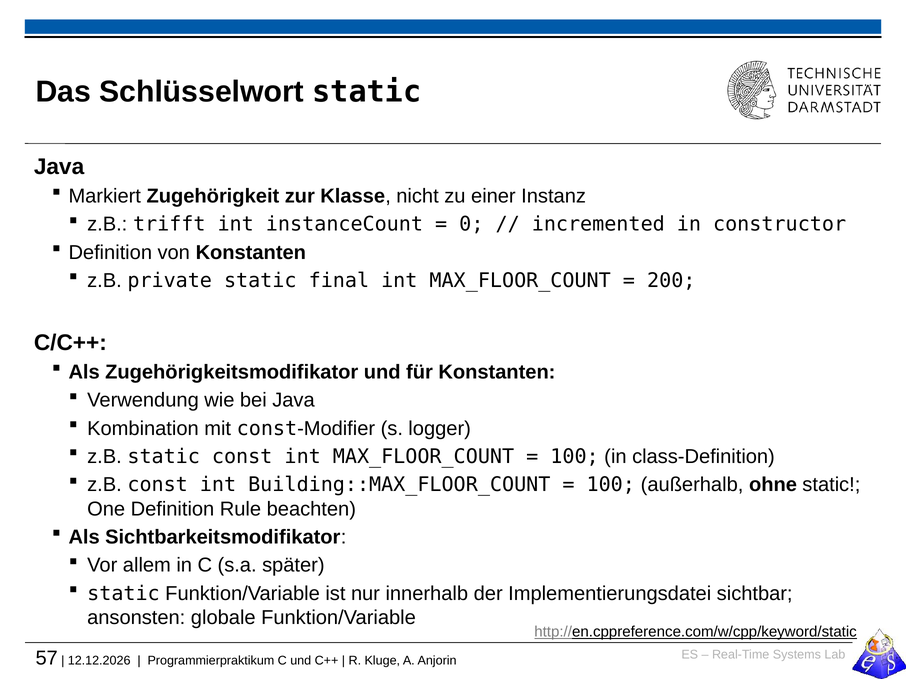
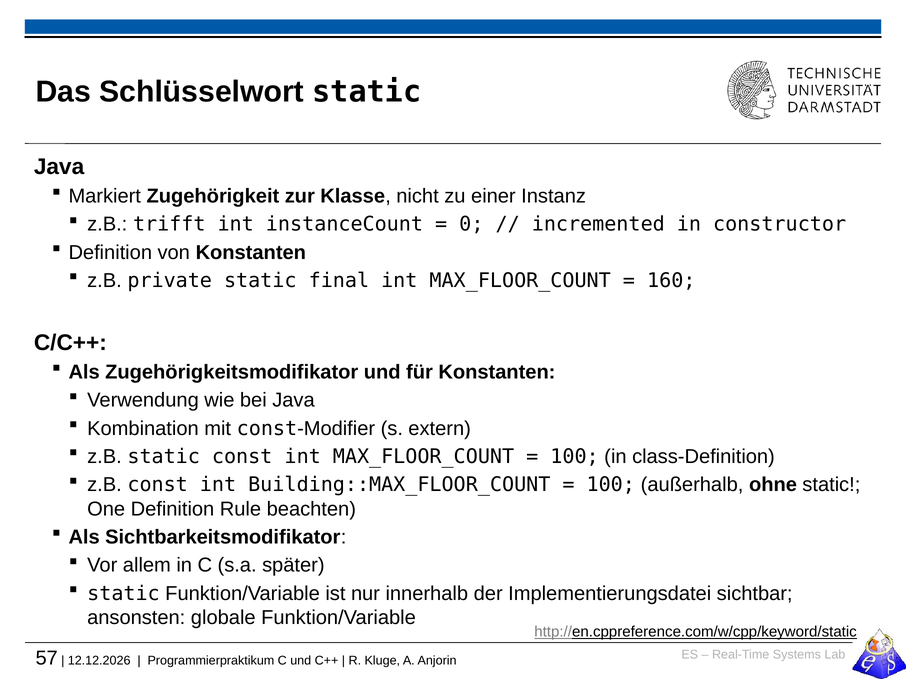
200: 200 -> 160 (671, 281)
logger: logger -> extern (440, 429)
